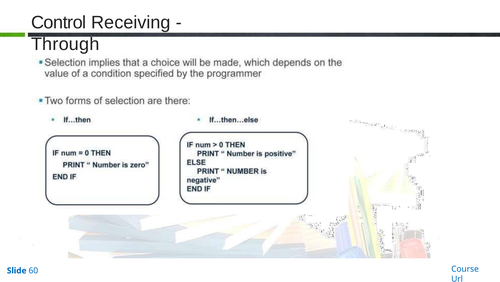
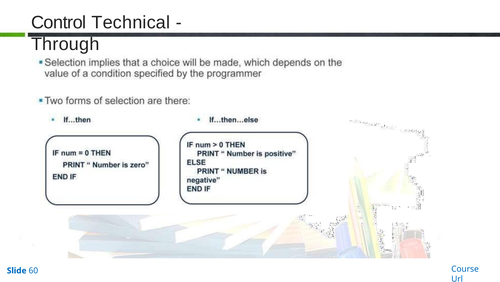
Receiving: Receiving -> Technical (131, 23)
